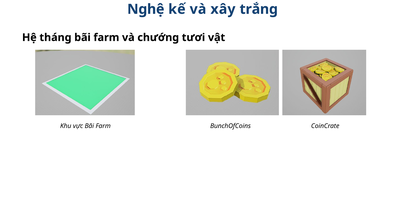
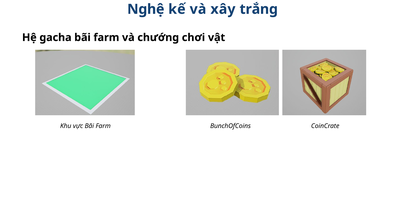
tháng: tháng -> gacha (55, 37)
tươi: tươi -> chơi (193, 37)
